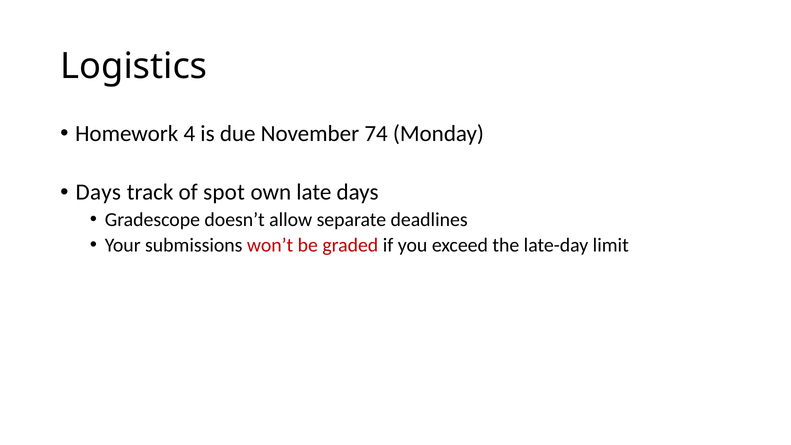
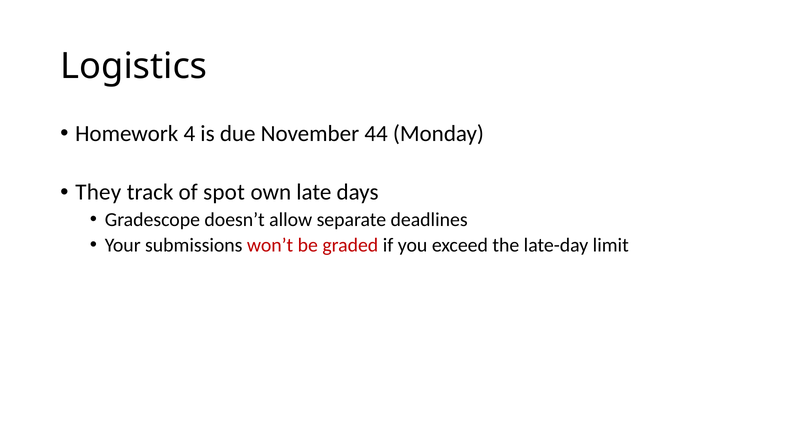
74: 74 -> 44 (376, 134)
Days: Days -> They (98, 192)
